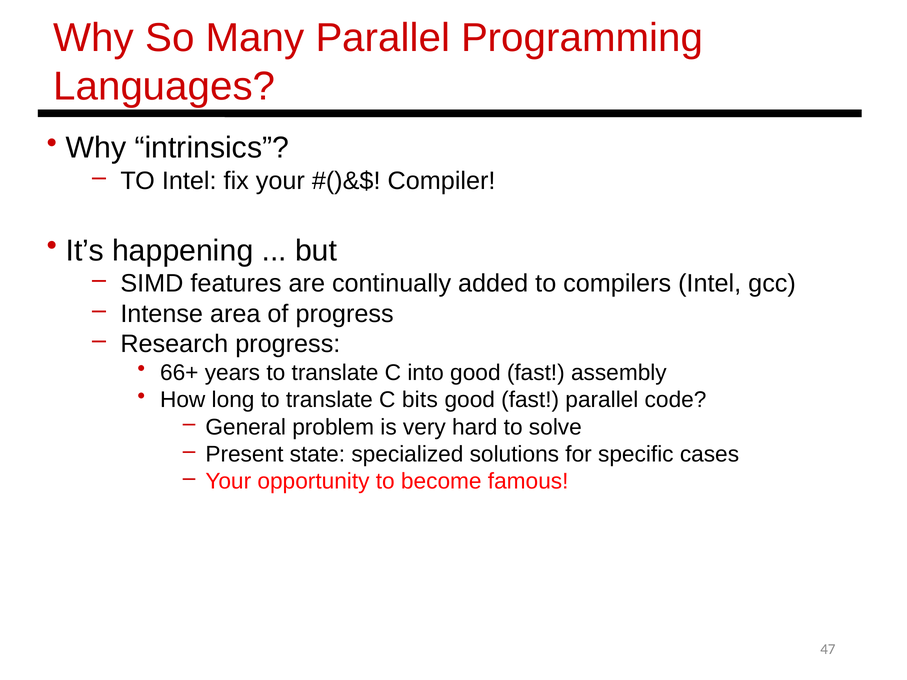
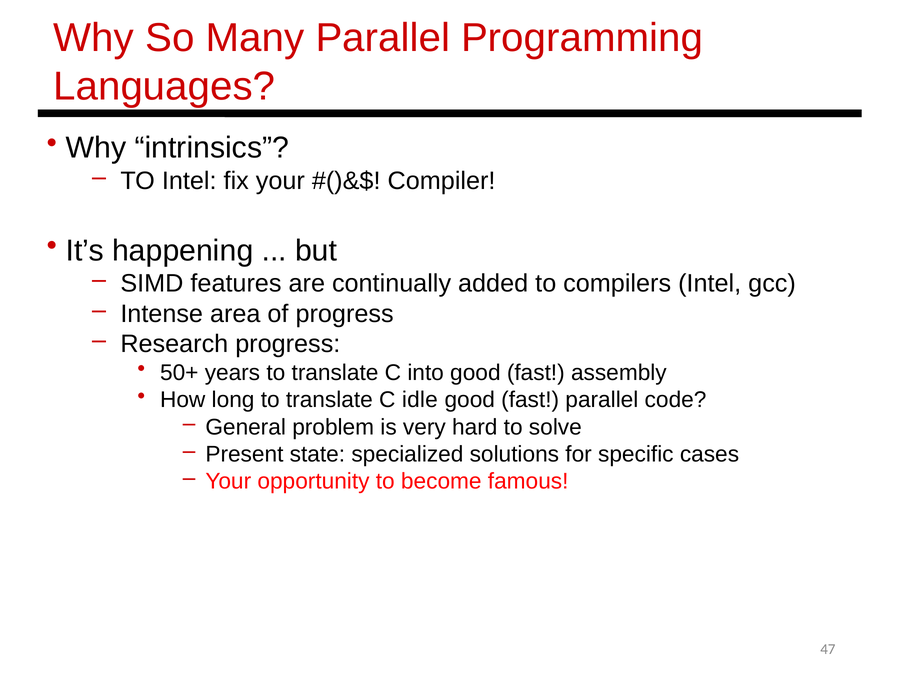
66+: 66+ -> 50+ (179, 373)
bits: bits -> idle (420, 400)
